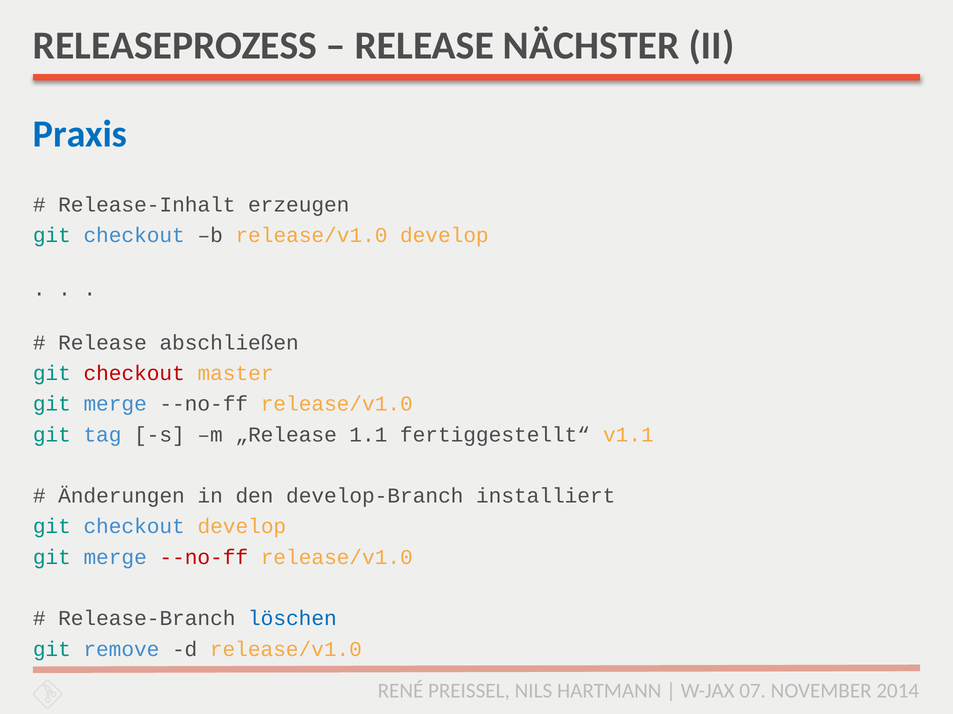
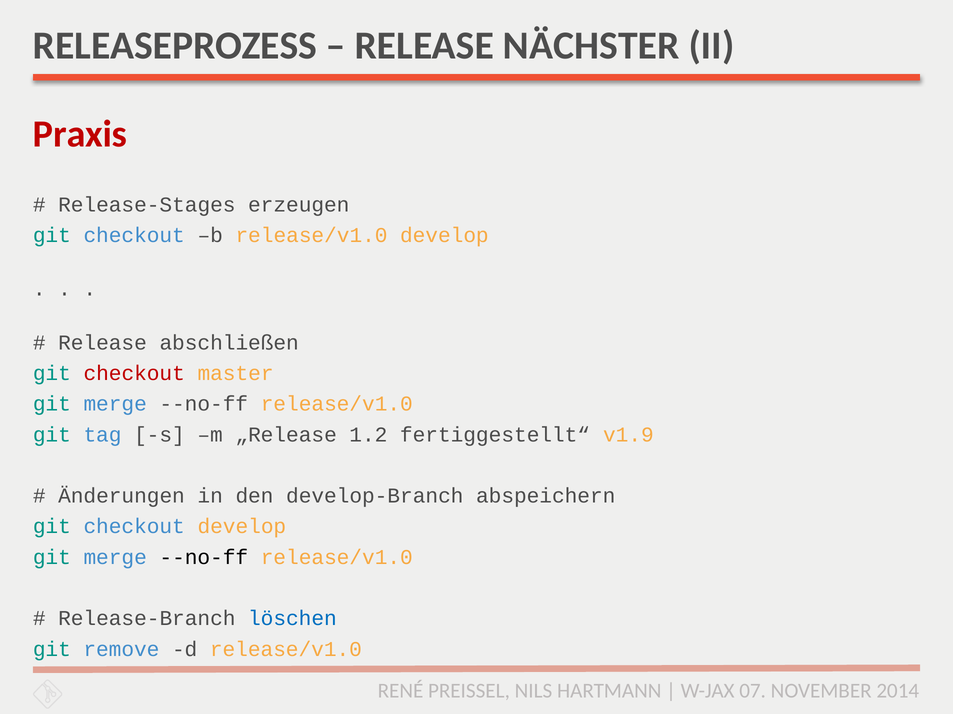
Praxis colour: blue -> red (80, 134)
Release-Inhalt: Release-Inhalt -> Release-Stages (147, 205)
1.1: 1.1 -> 1.2 (368, 435)
v1.1: v1.1 -> v1.9 (628, 435)
installiert: installiert -> abspeichern (546, 496)
--no-ff colour: red -> black (204, 558)
